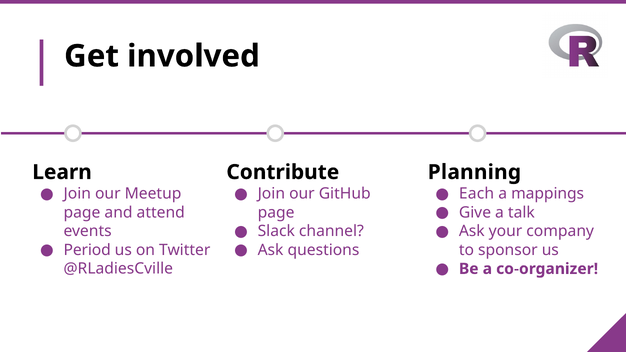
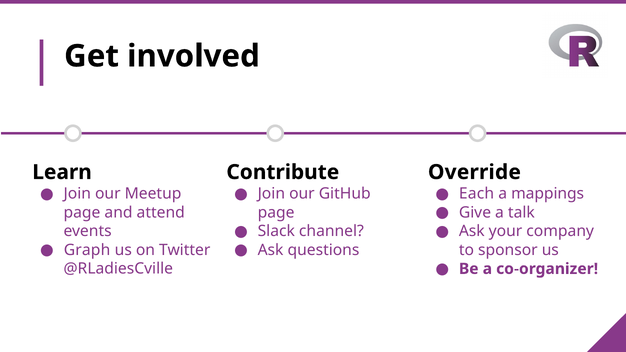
Planning: Planning -> Override (474, 172)
Period: Period -> Graph (87, 250)
